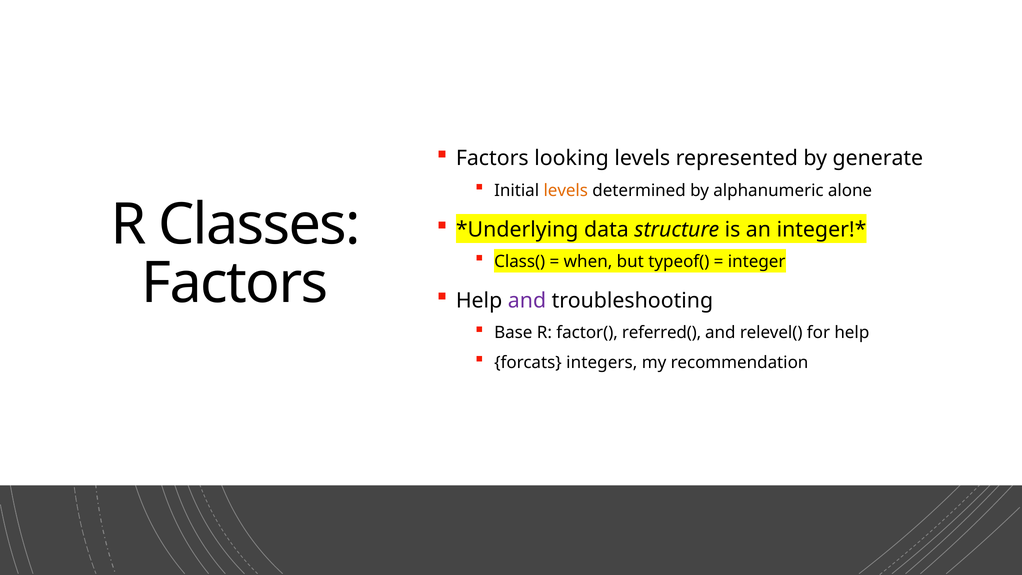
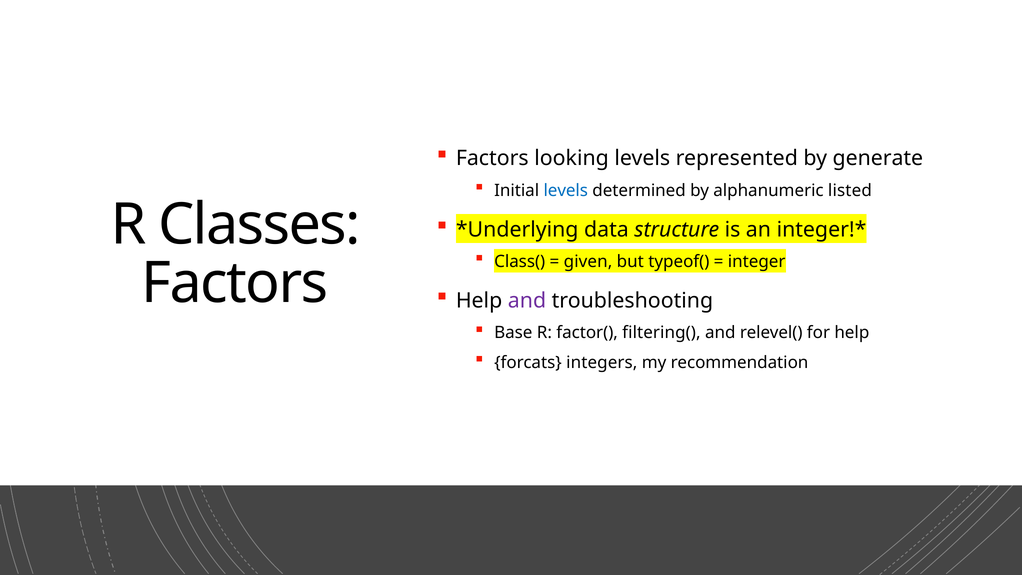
levels colour: orange -> blue (566, 190)
alone: alone -> listed (850, 190)
when: when -> given (588, 262)
referred(: referred( -> filtering( (661, 333)
